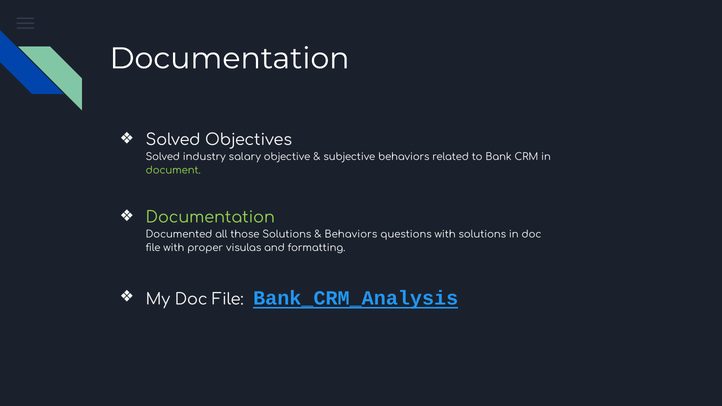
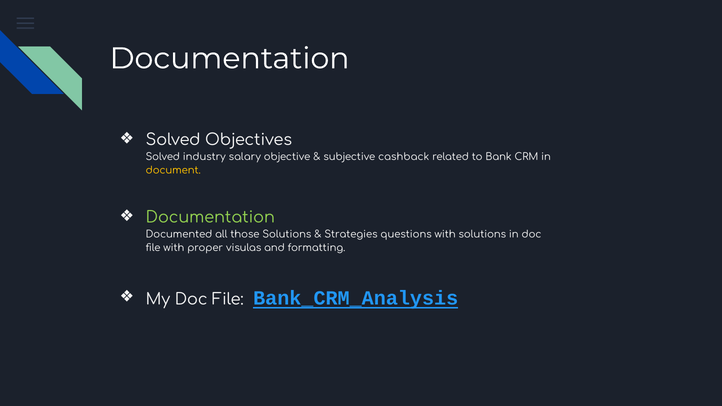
subjective behaviors: behaviors -> cashback (404, 157)
document colour: light green -> yellow (173, 171)
Behaviors: Behaviors -> Strategies (351, 234)
